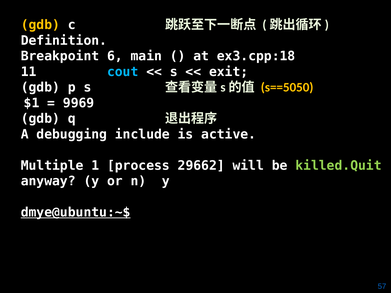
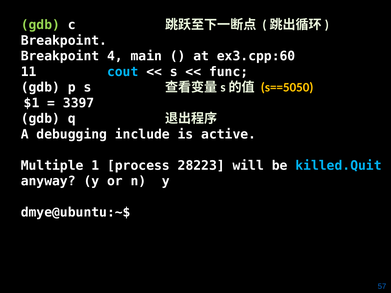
gdb colour: yellow -> light green (40, 25)
Definition: Definition -> Breakpoint (64, 41)
6: 6 -> 4 (115, 56)
ex3.cpp:18: ex3.cpp:18 -> ex3.cpp:60 (256, 56)
exit: exit -> func (229, 72)
9969: 9969 -> 3397 (79, 103)
29662: 29662 -> 28223 (201, 166)
killed.Quit colour: light green -> light blue (338, 166)
dmye@ubuntu:~$ underline: present -> none (76, 213)
